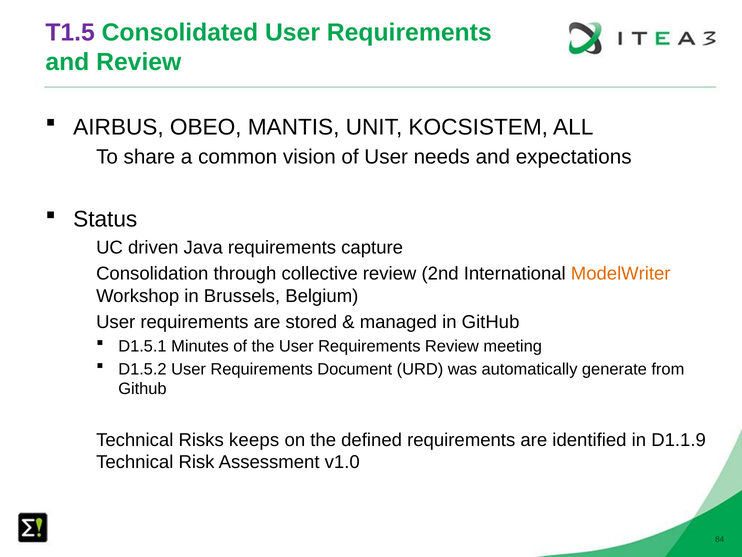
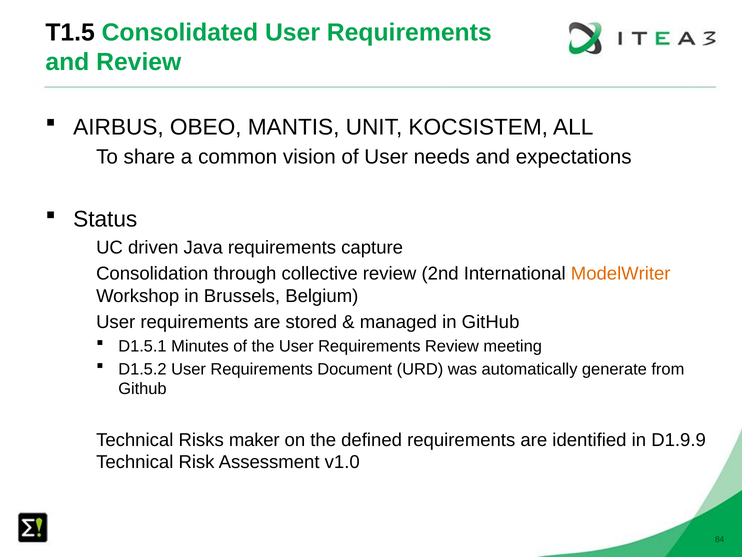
T1.5 colour: purple -> black (70, 32)
keeps: keeps -> maker (254, 440)
D1.1.9: D1.1.9 -> D1.9.9 (679, 440)
